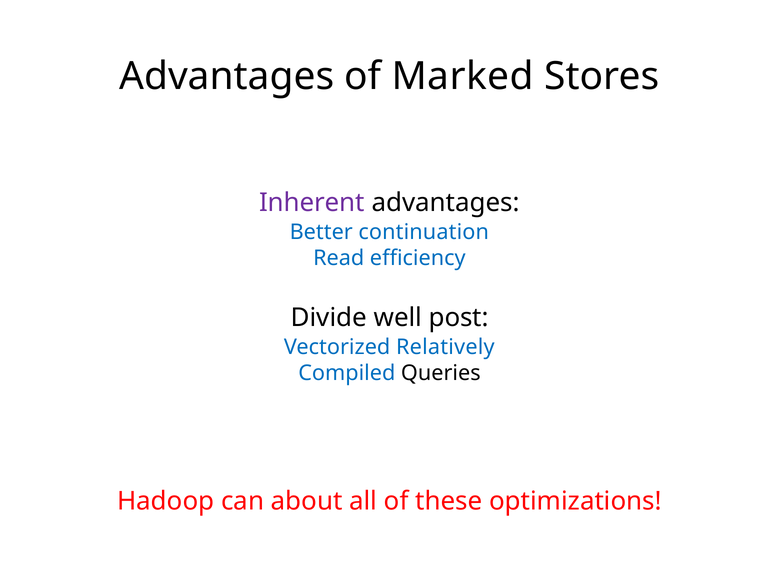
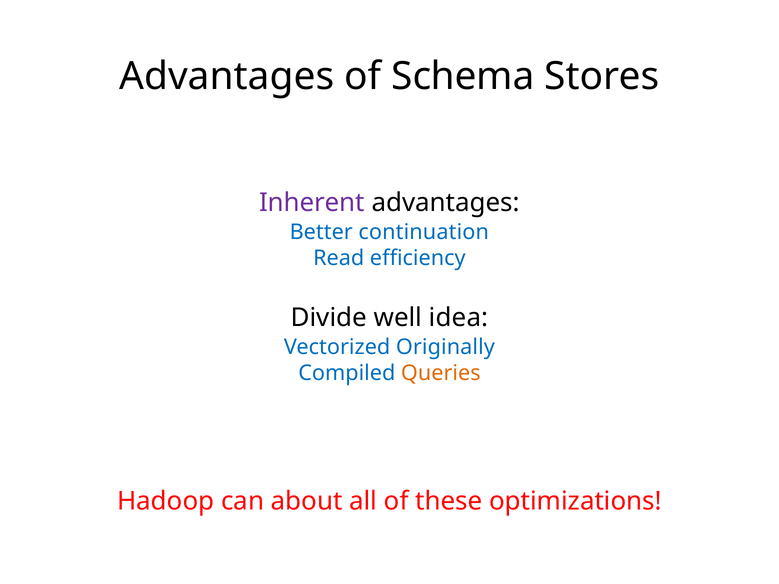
Marked: Marked -> Schema (463, 77)
post: post -> idea (458, 318)
Relatively: Relatively -> Originally (445, 347)
Queries colour: black -> orange (441, 373)
